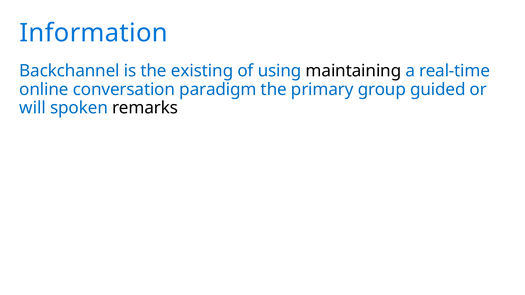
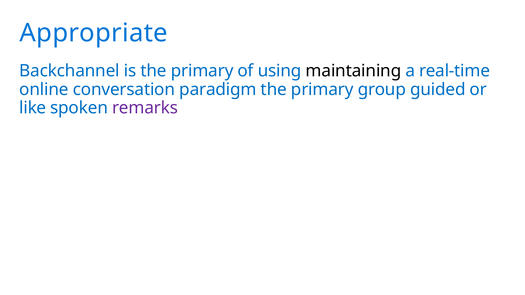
Information: Information -> Appropriate (94, 33)
is the existing: existing -> primary (202, 71)
will: will -> like (33, 108)
remarks colour: black -> purple (145, 108)
